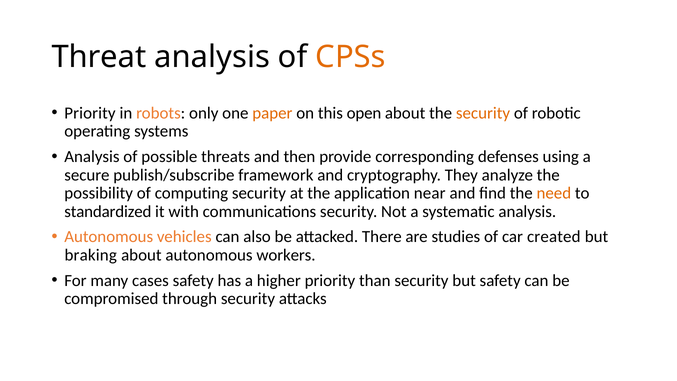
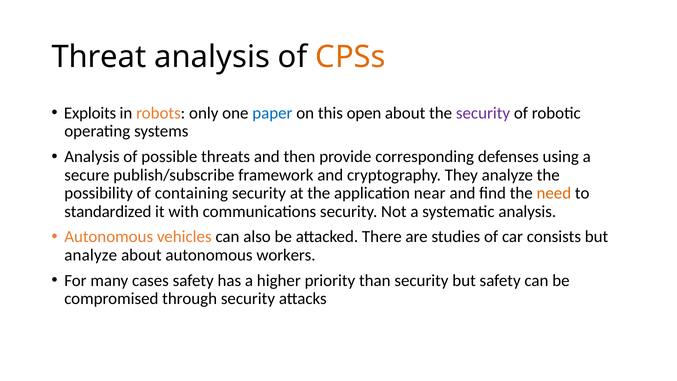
Priority: Priority -> Exploits (90, 113)
paper colour: orange -> blue (272, 113)
security colour: orange -> purple (483, 113)
computing: computing -> containing (191, 193)
created: created -> consists (554, 237)
braking: braking -> analyze (91, 255)
